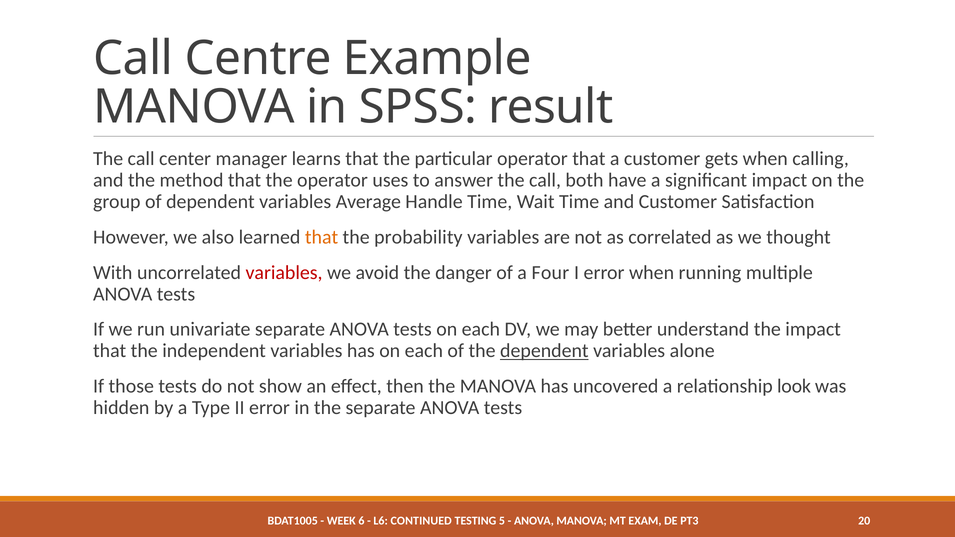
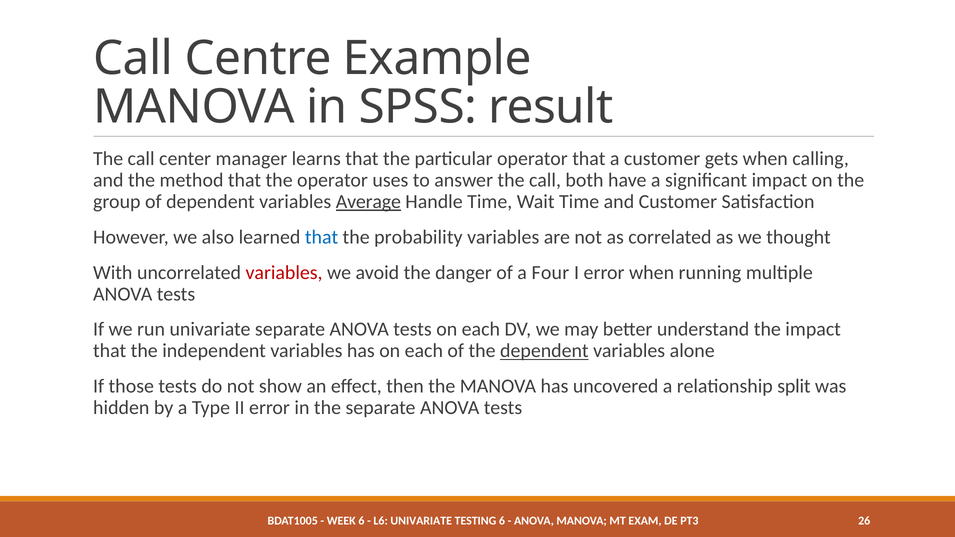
Average underline: none -> present (368, 202)
that colour: orange -> blue (322, 237)
look: look -> split (794, 386)
L6 CONTINUED: CONTINUED -> UNIVARIATE (421, 521)
TESTING 5: 5 -> 6 (502, 521)
20: 20 -> 26 (864, 521)
